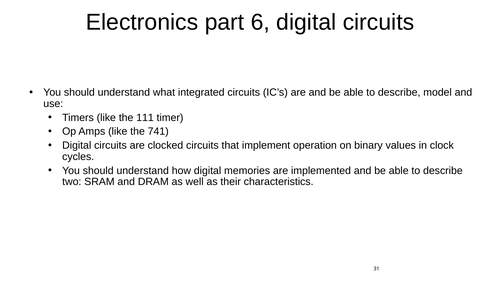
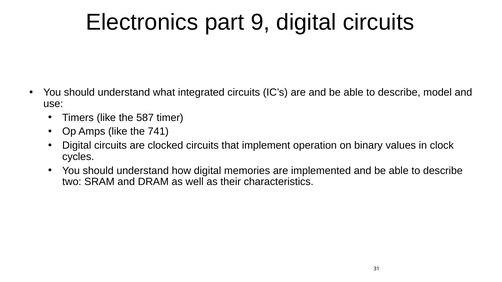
6: 6 -> 9 (260, 22)
111: 111 -> 587 (145, 118)
